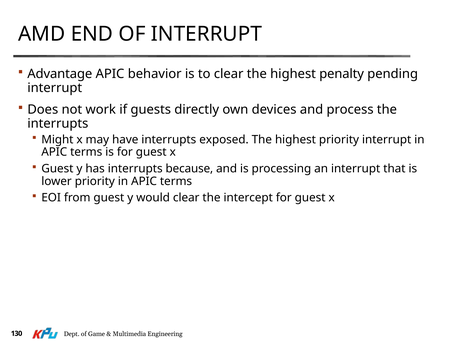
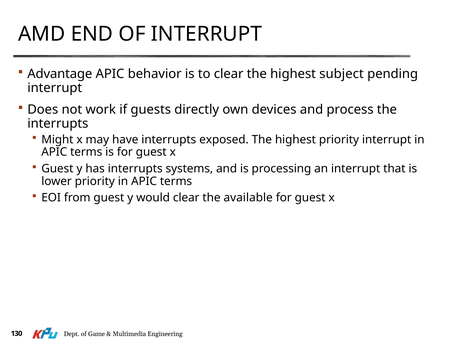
penalty: penalty -> subject (342, 74)
because: because -> systems (189, 169)
intercept: intercept -> available (248, 198)
